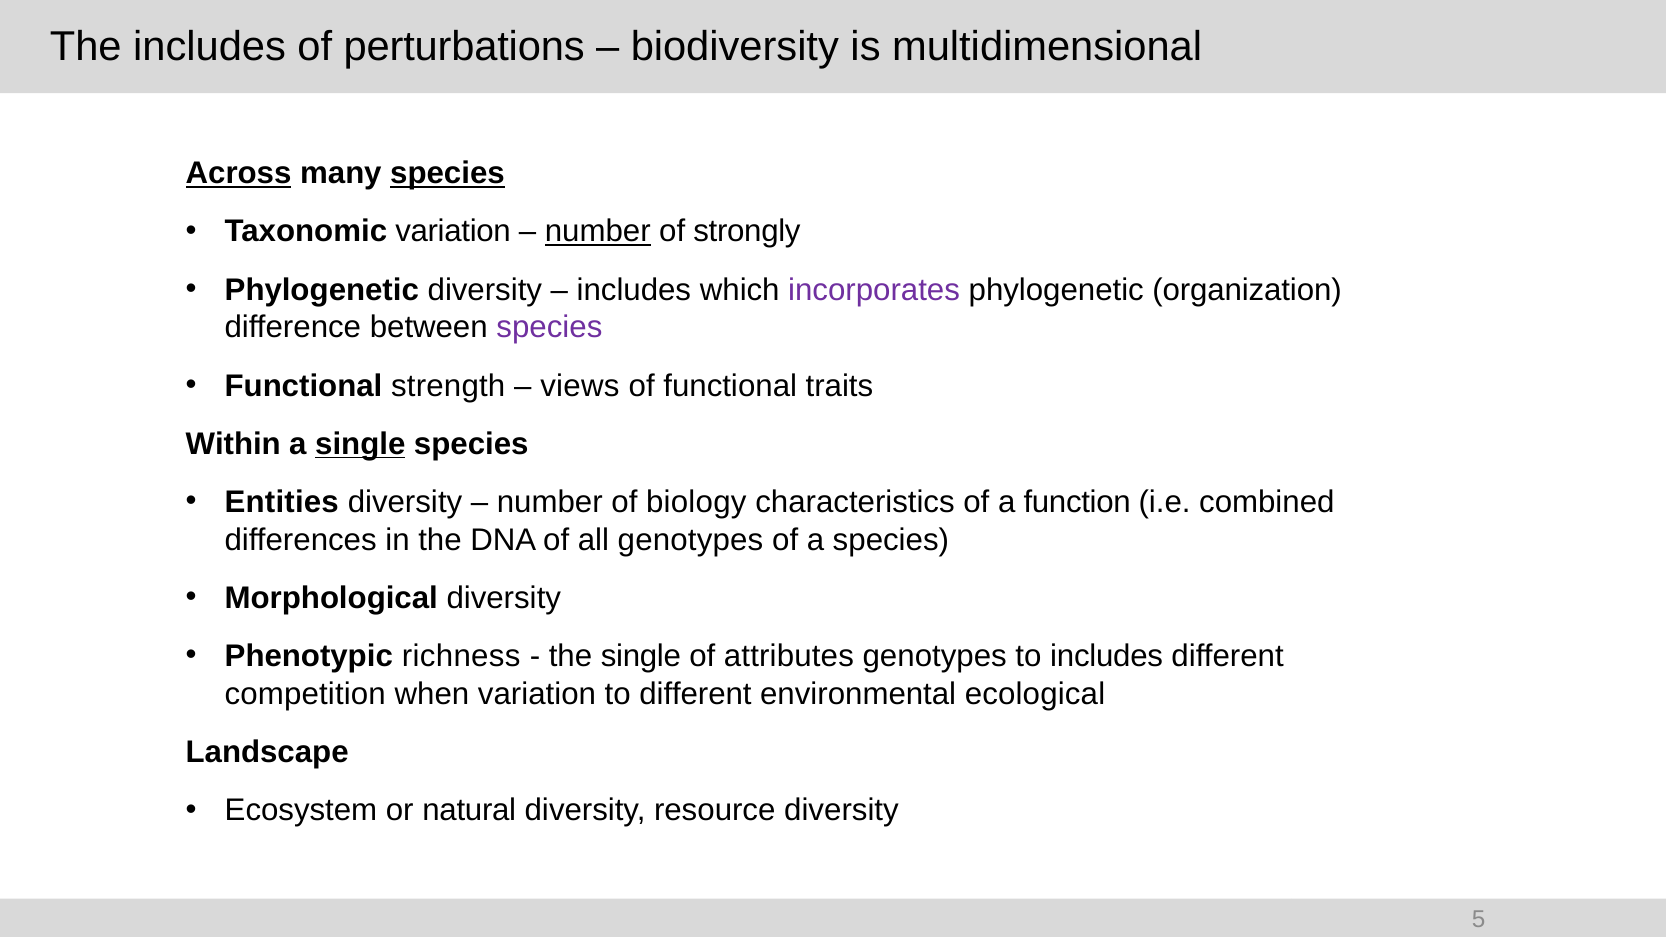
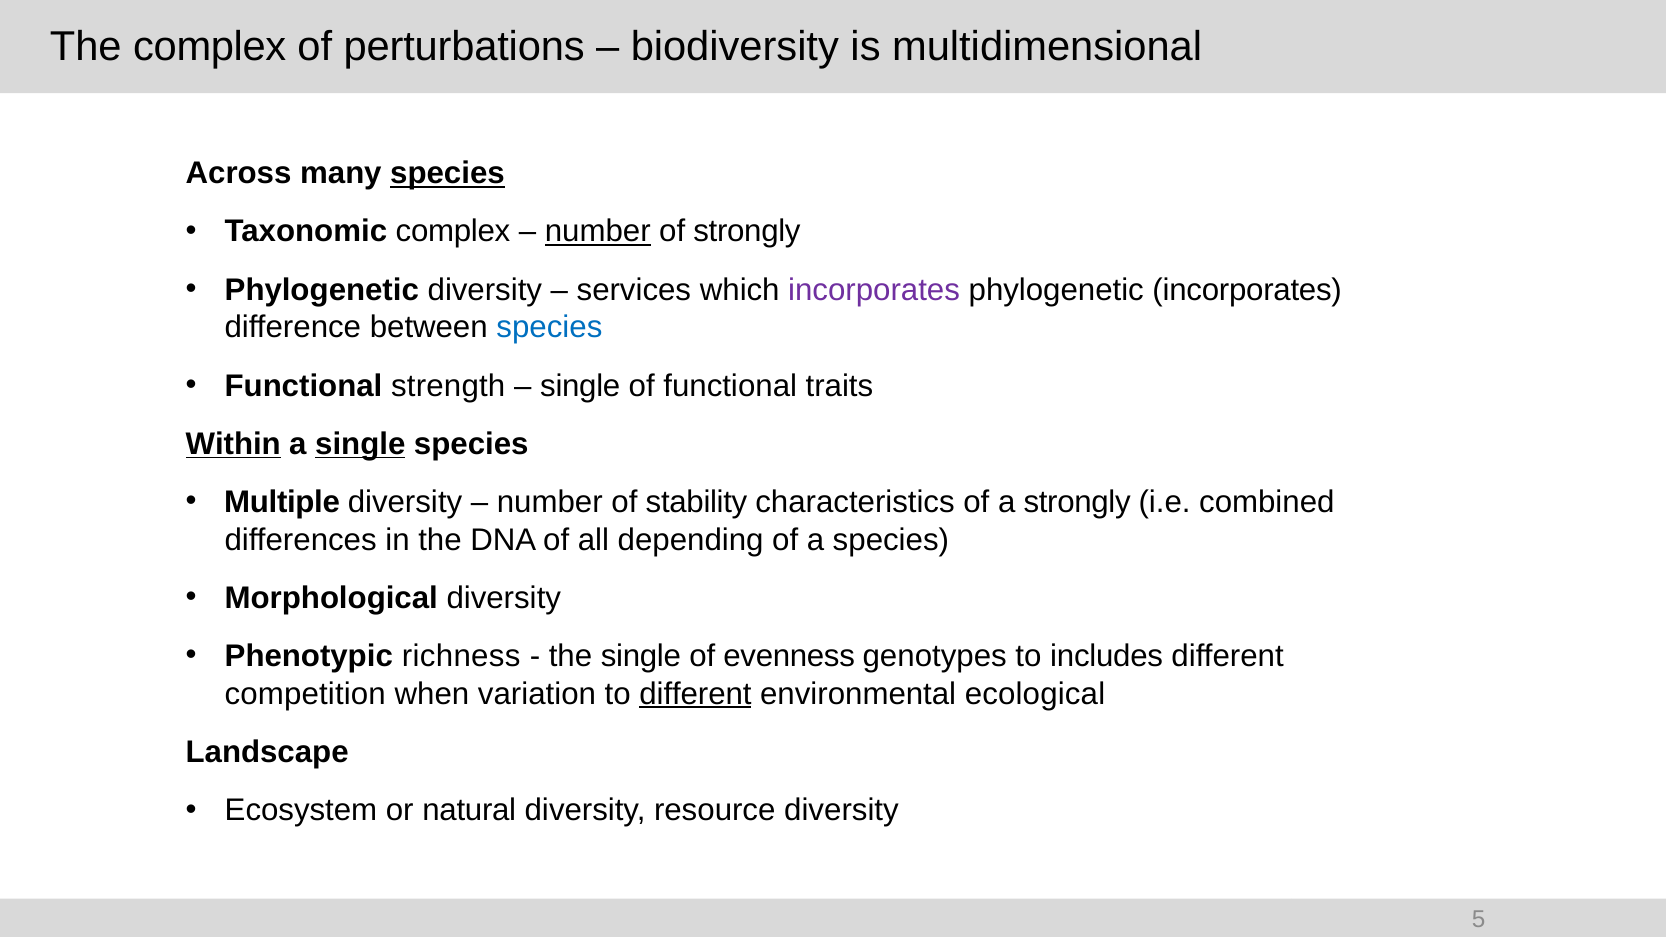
The includes: includes -> complex (210, 46)
Across underline: present -> none (239, 173)
Taxonomic variation: variation -> complex (453, 232)
includes: includes -> services (634, 290)
phylogenetic organization: organization -> incorporates (1247, 290)
species colour: purple -> blue (549, 327)
views: views -> single (580, 386)
Within underline: none -> present (233, 444)
Entities: Entities -> Multiple (282, 502)
biology: biology -> stability (697, 502)
a function: function -> strongly (1077, 502)
all genotypes: genotypes -> depending (691, 540)
attributes: attributes -> evenness (789, 656)
different underline: none -> present (695, 694)
